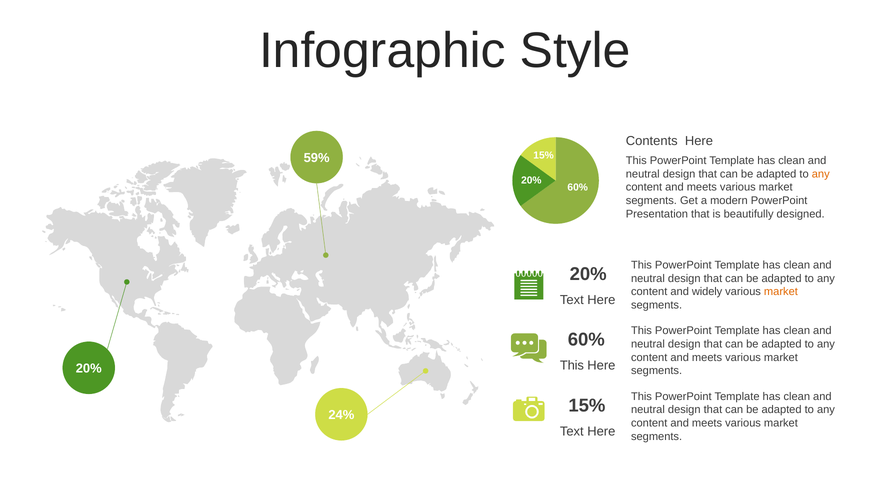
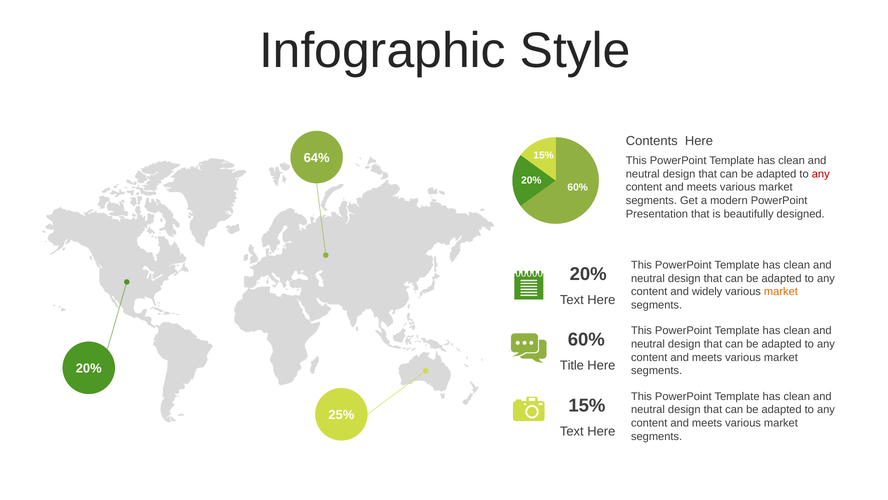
59%: 59% -> 64% (317, 158)
any colour: orange -> red (821, 174)
This: This -> Title (572, 365)
24%: 24% -> 25% (341, 415)
